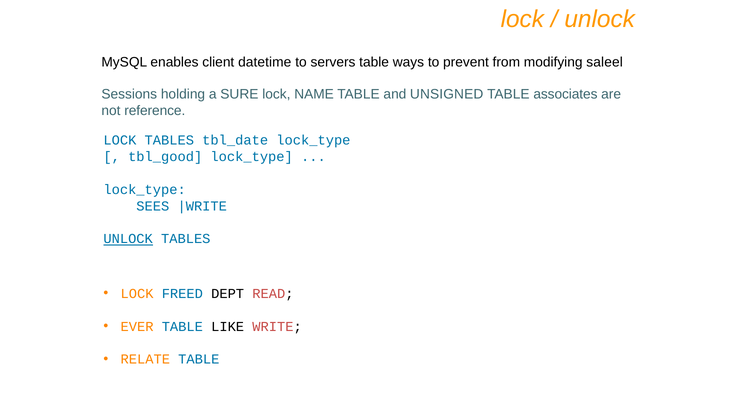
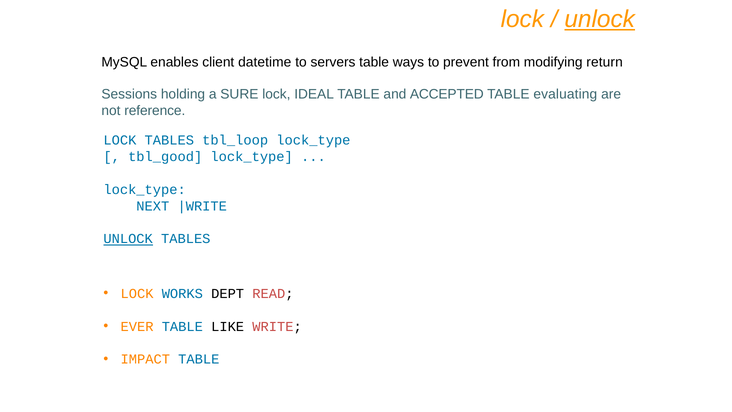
unlock underline: none -> present (600, 19)
saleel: saleel -> return (605, 62)
NAME: NAME -> IDEAL (314, 94)
UNSIGNED: UNSIGNED -> ACCEPTED (447, 94)
associates: associates -> evaluating (565, 94)
tbl_date: tbl_date -> tbl_loop (235, 140)
SEES: SEES -> NEXT (153, 206)
FREED: FREED -> WORKS (182, 293)
RELATE: RELATE -> IMPACT (145, 359)
